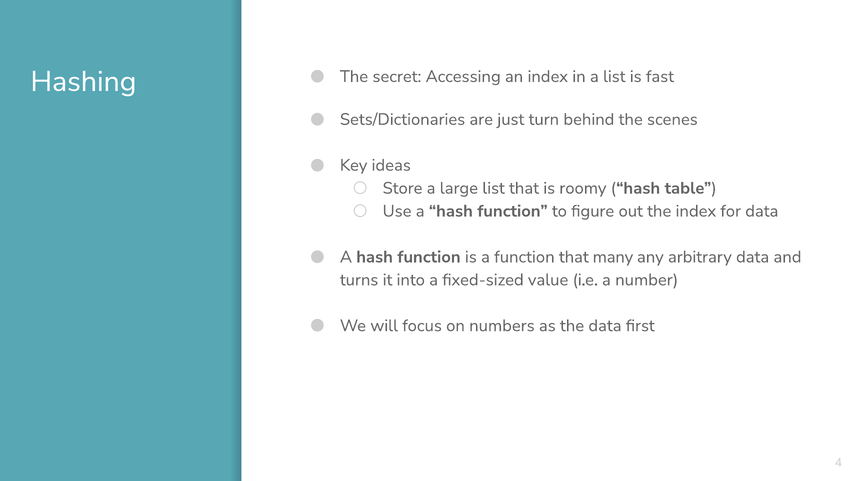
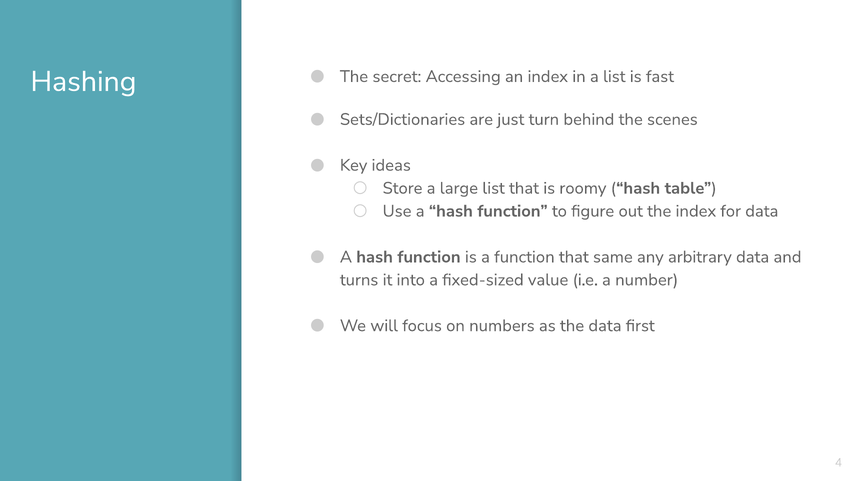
many: many -> same (613, 257)
